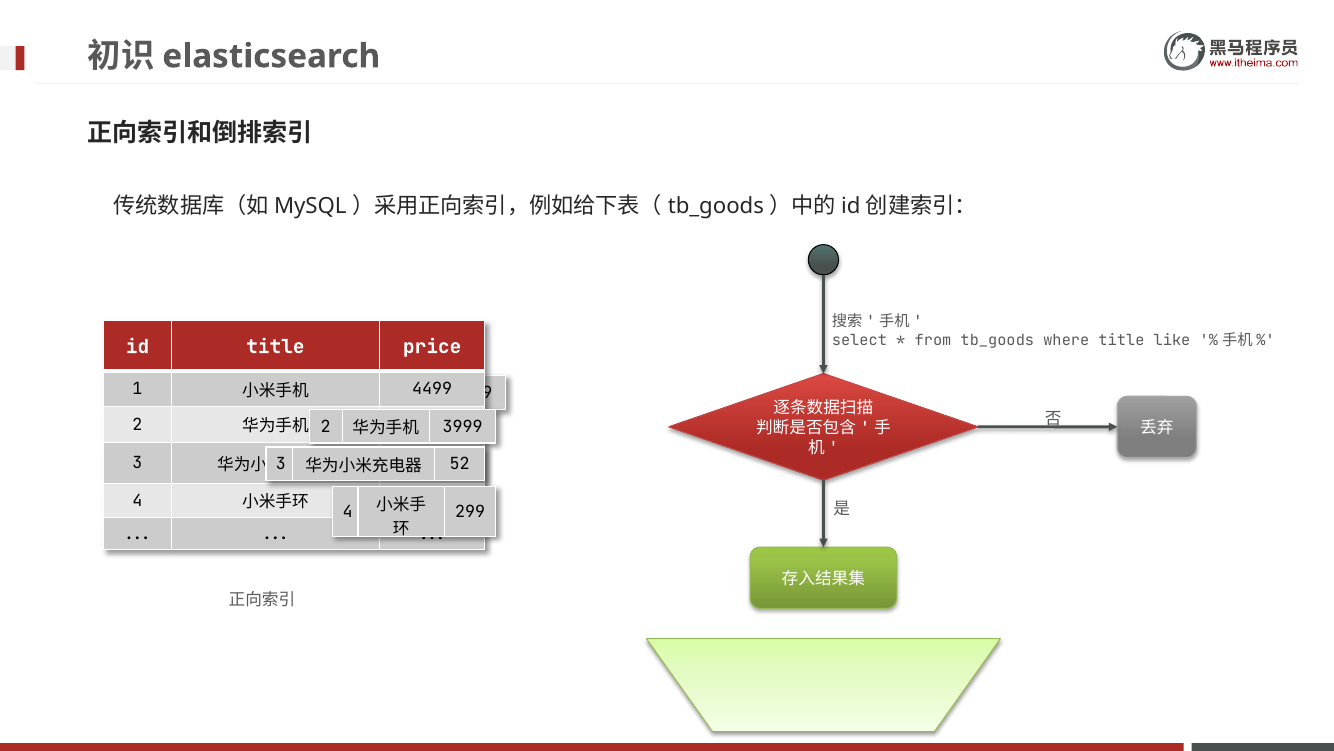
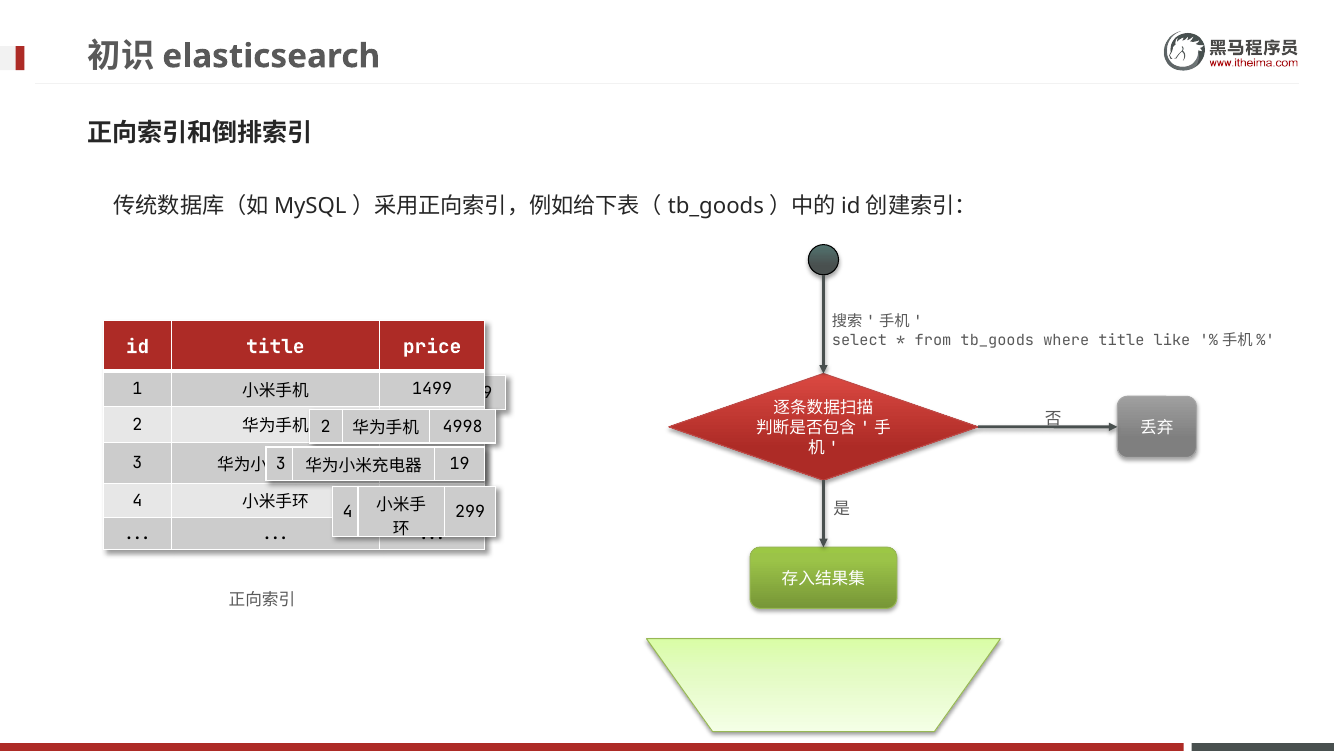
4499: 4499 -> 1499 (432, 389)
3999: 3999 -> 4998 (463, 426)
52: 52 -> 19 (460, 464)
